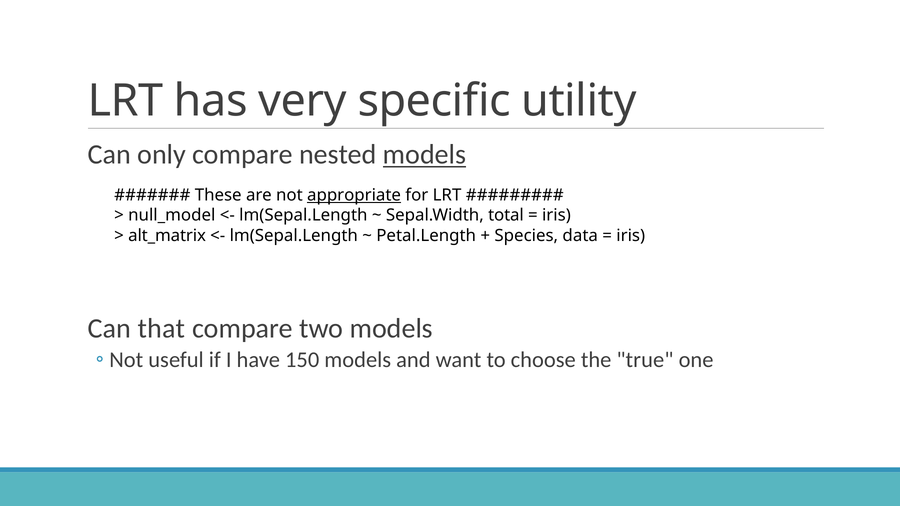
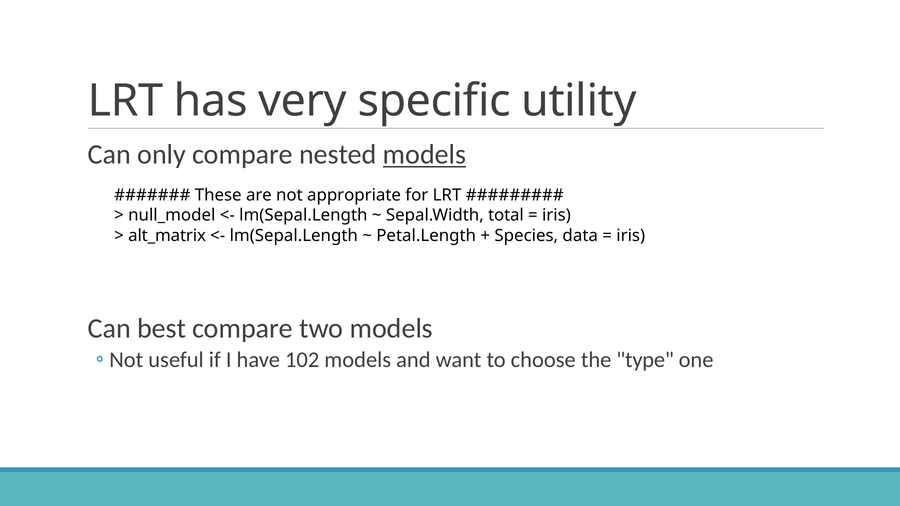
appropriate underline: present -> none (354, 195)
that: that -> best (162, 329)
150: 150 -> 102 (302, 360)
true: true -> type (645, 360)
